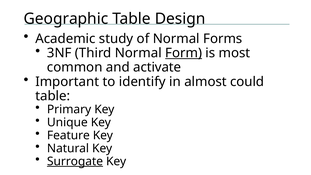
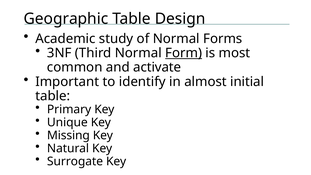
could: could -> initial (247, 82)
Feature: Feature -> Missing (68, 135)
Surrogate underline: present -> none (75, 161)
